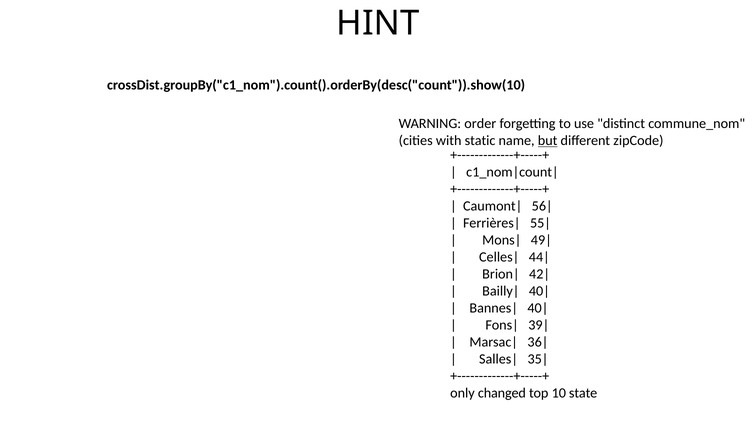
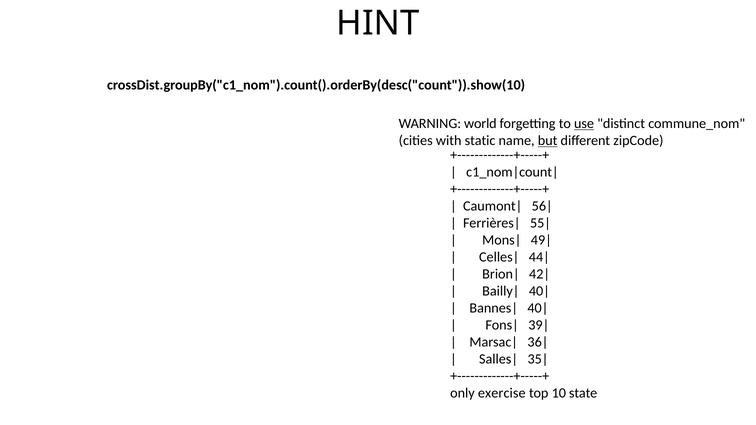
order: order -> world (480, 124)
use underline: none -> present (584, 124)
changed: changed -> exercise (502, 393)
